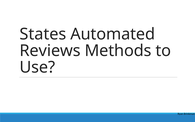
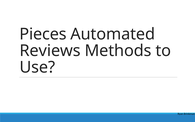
States: States -> Pieces (43, 34)
